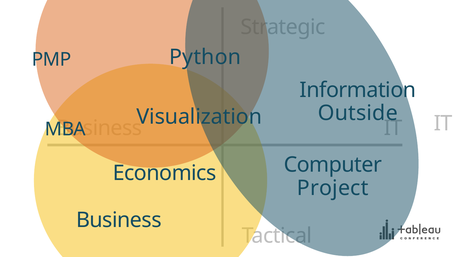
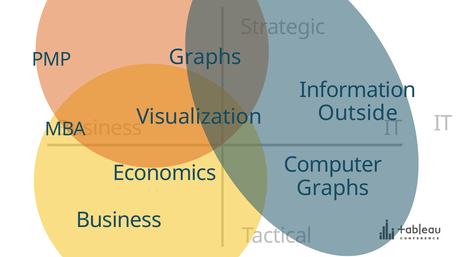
Python: Python -> Graphs (205, 57)
Project: Project -> Graphs (333, 188)
